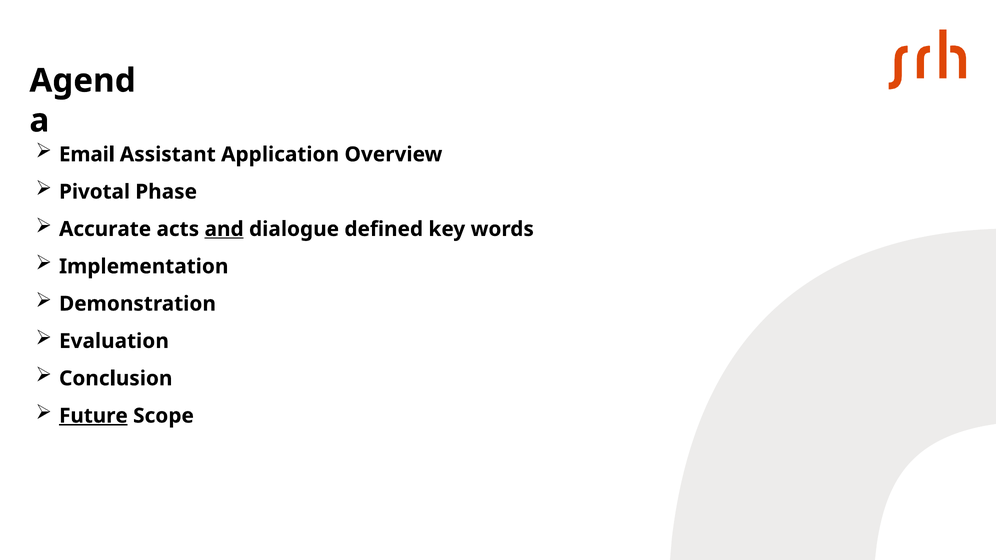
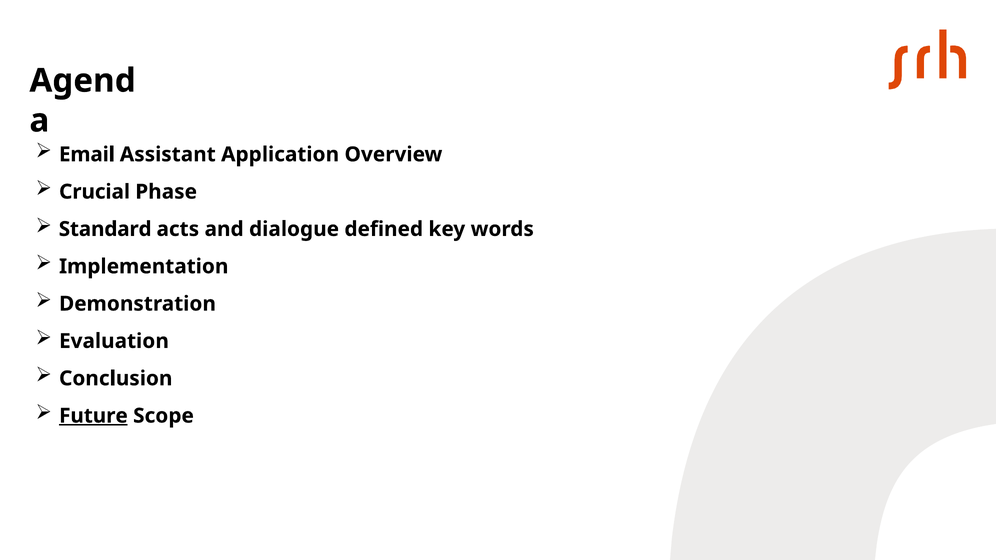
Pivotal: Pivotal -> Crucial (95, 192)
Accurate: Accurate -> Standard (105, 229)
and underline: present -> none (224, 229)
